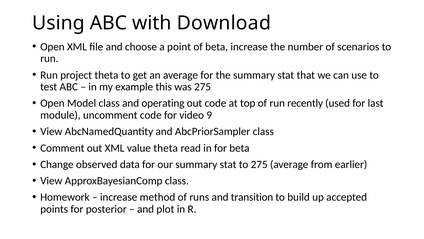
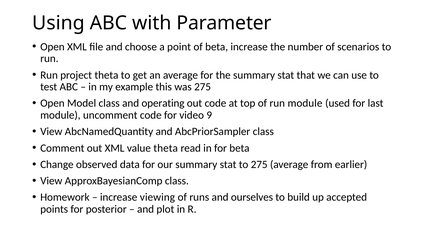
Download: Download -> Parameter (224, 23)
run recently: recently -> module (305, 103)
method: method -> viewing (157, 197)
transition: transition -> ourselves (252, 197)
